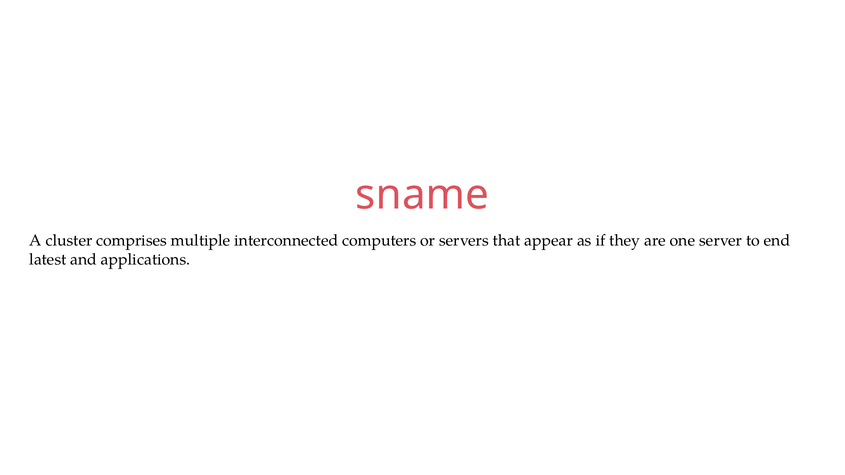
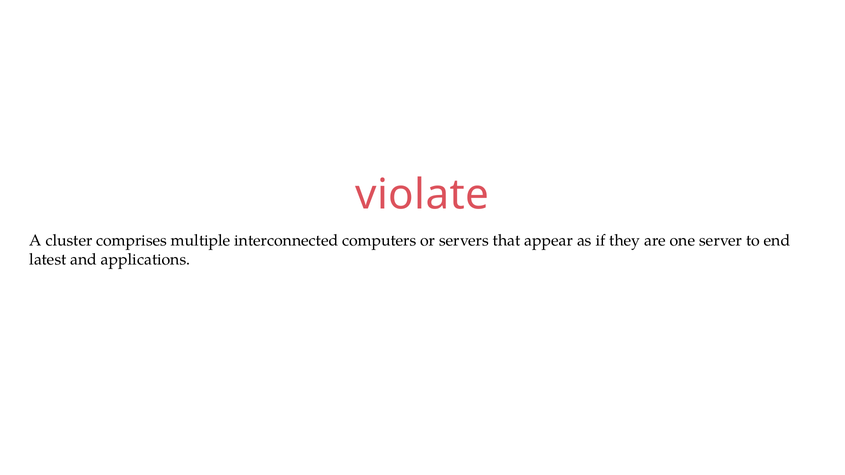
sname: sname -> violate (422, 195)
